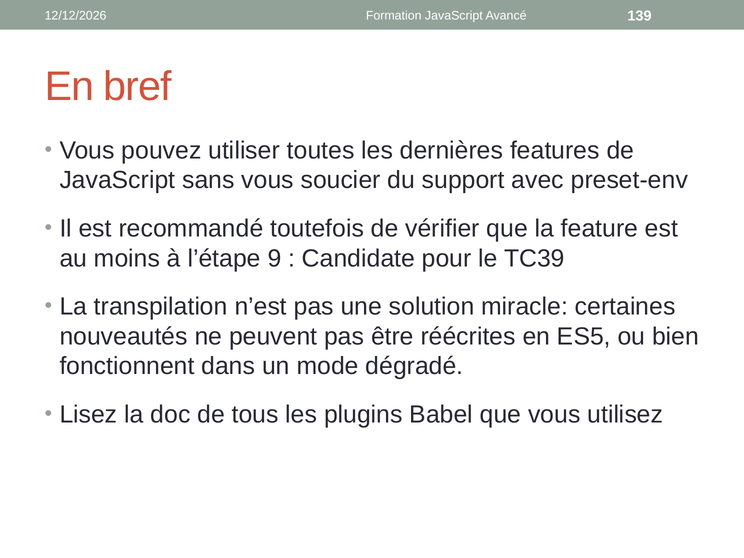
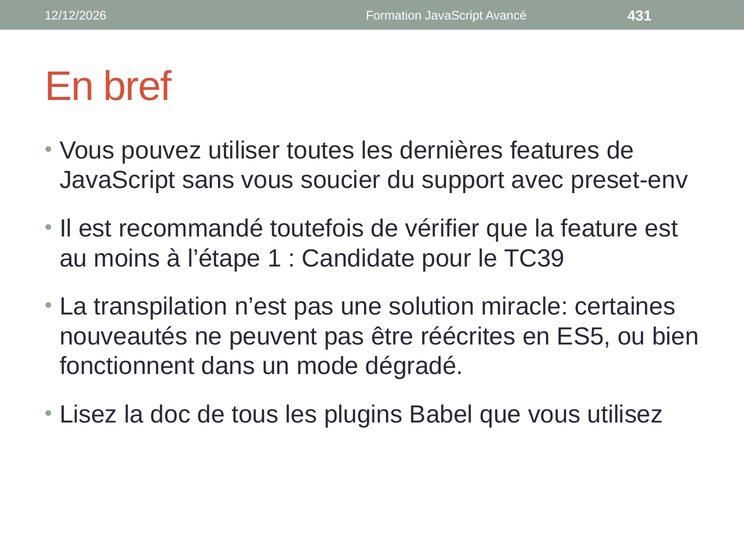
139: 139 -> 431 (640, 16)
9: 9 -> 1 (274, 258)
